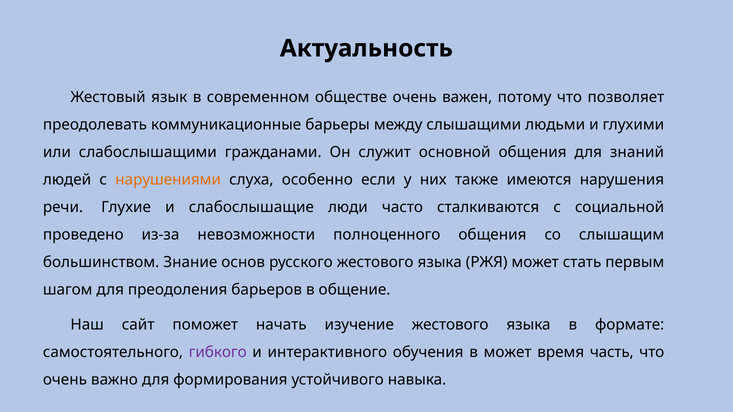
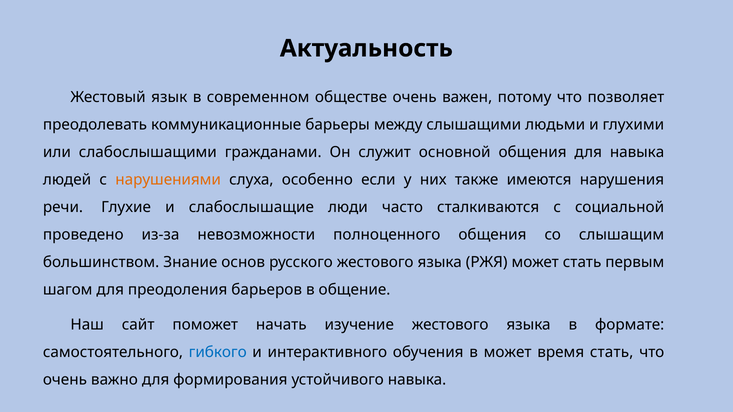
для знаний: знаний -> навыка (637, 152)
гибкого colour: purple -> blue (218, 352)
время часть: часть -> стать (612, 352)
